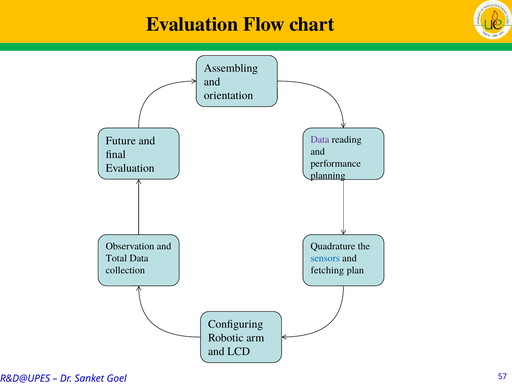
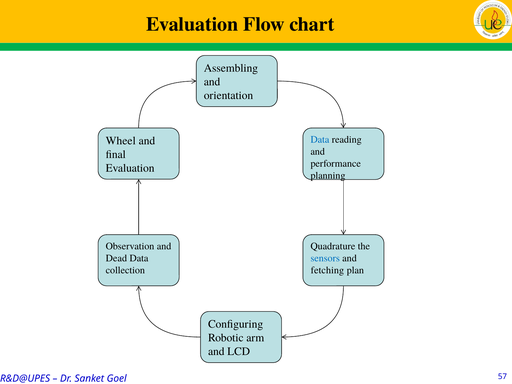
Data colour: purple -> blue (320, 140)
Future: Future -> Wheel (121, 141)
Total: Total -> Dead (116, 258)
